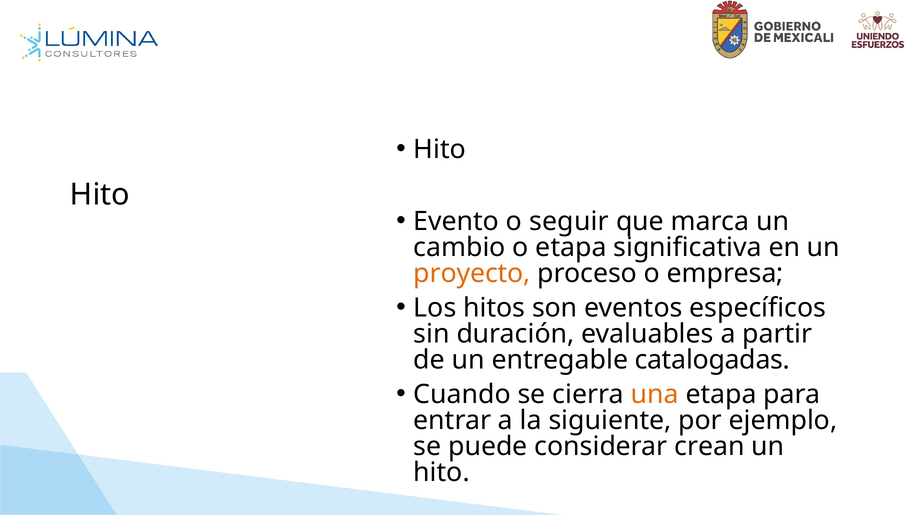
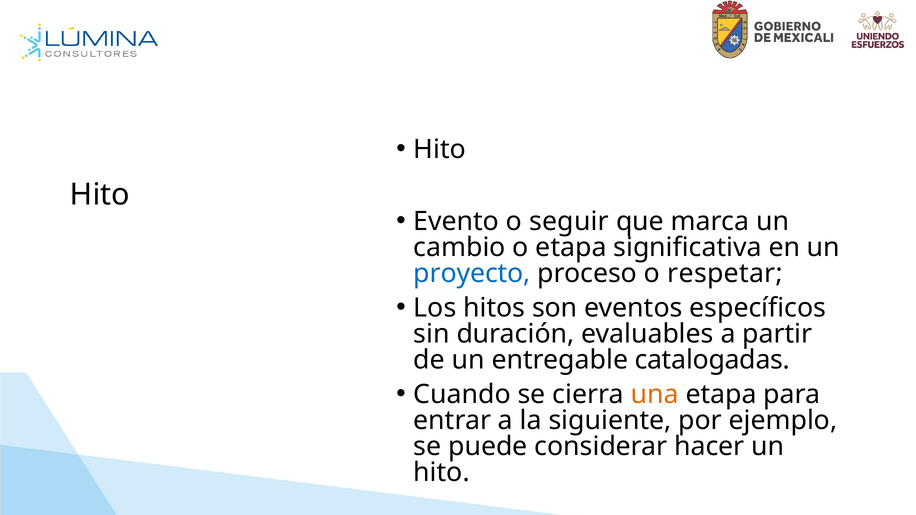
proyecto colour: orange -> blue (472, 274)
empresa: empresa -> respetar (725, 274)
crean: crean -> hacer (709, 447)
